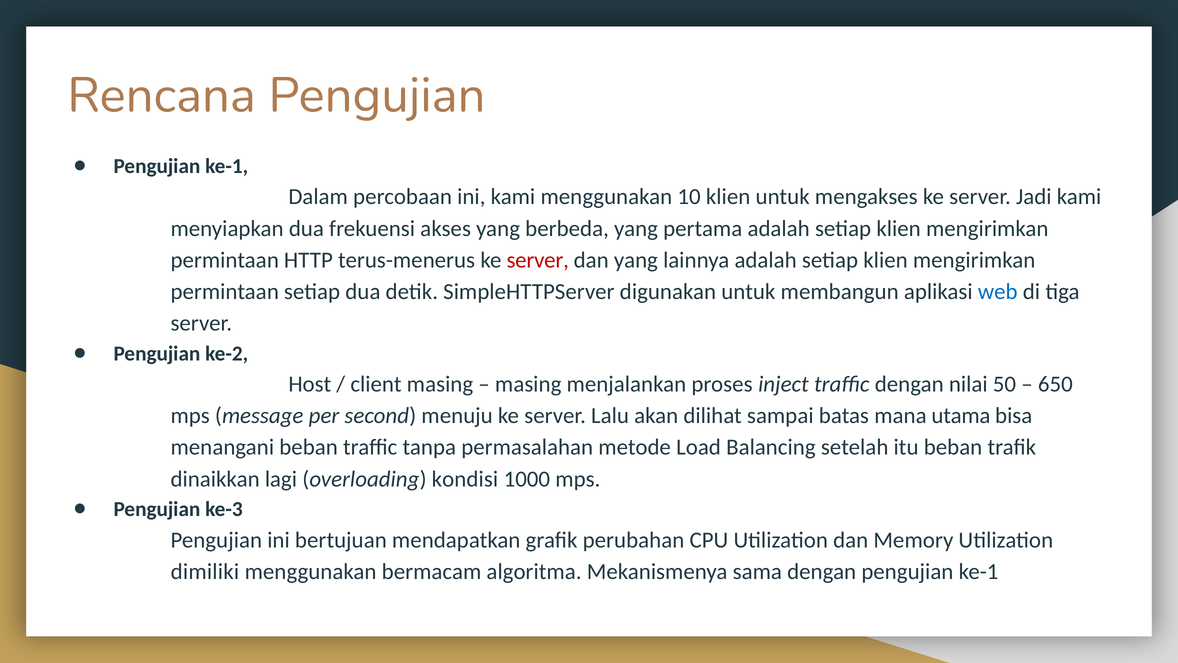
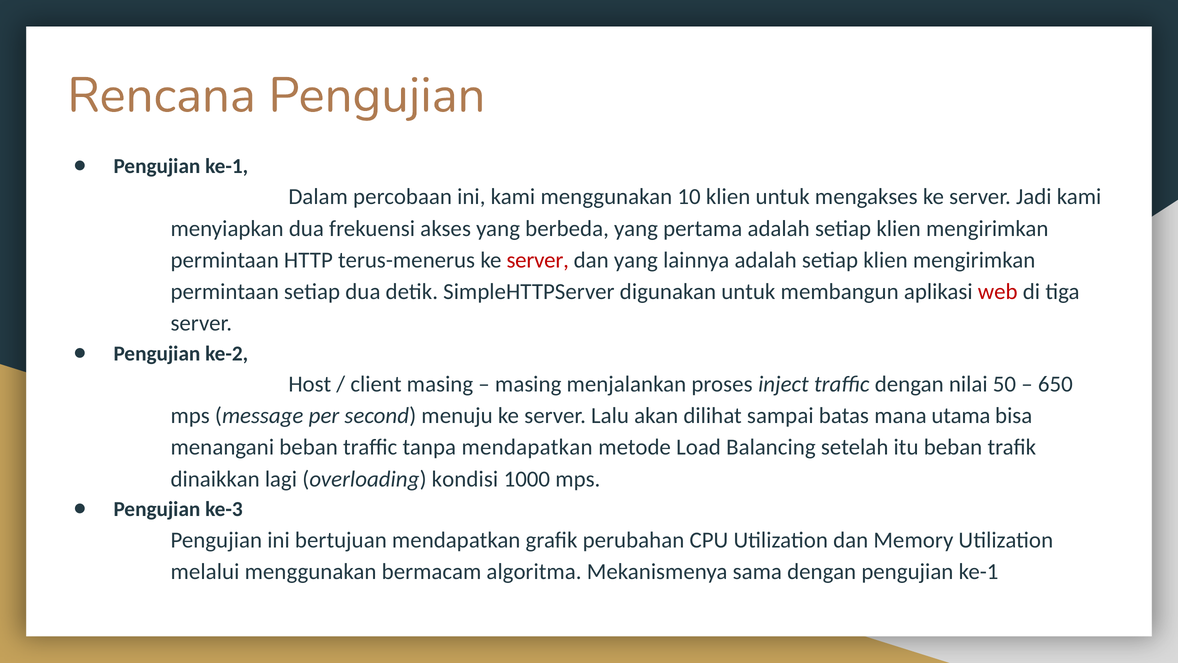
web colour: blue -> red (998, 291)
tanpa permasalahan: permasalahan -> mendapatkan (527, 447)
dimiliki: dimiliki -> melalui (205, 571)
